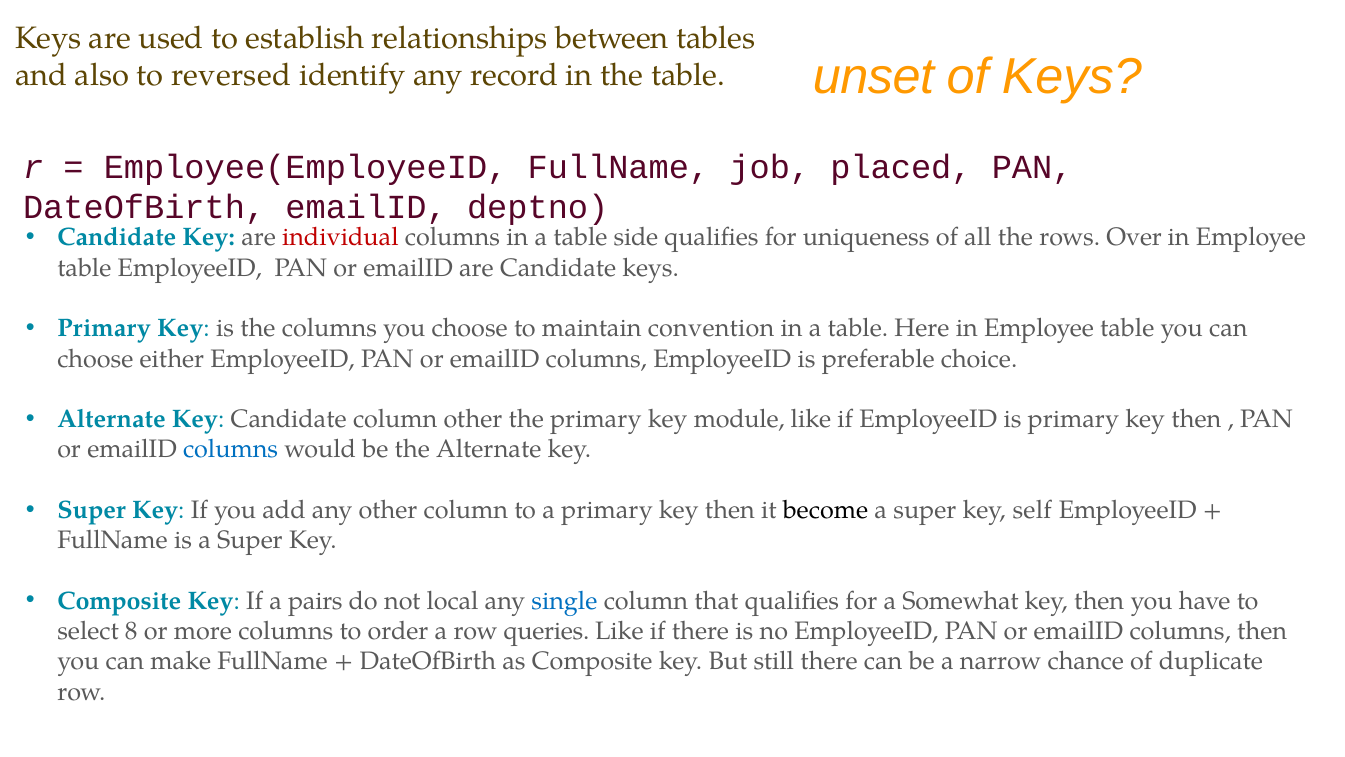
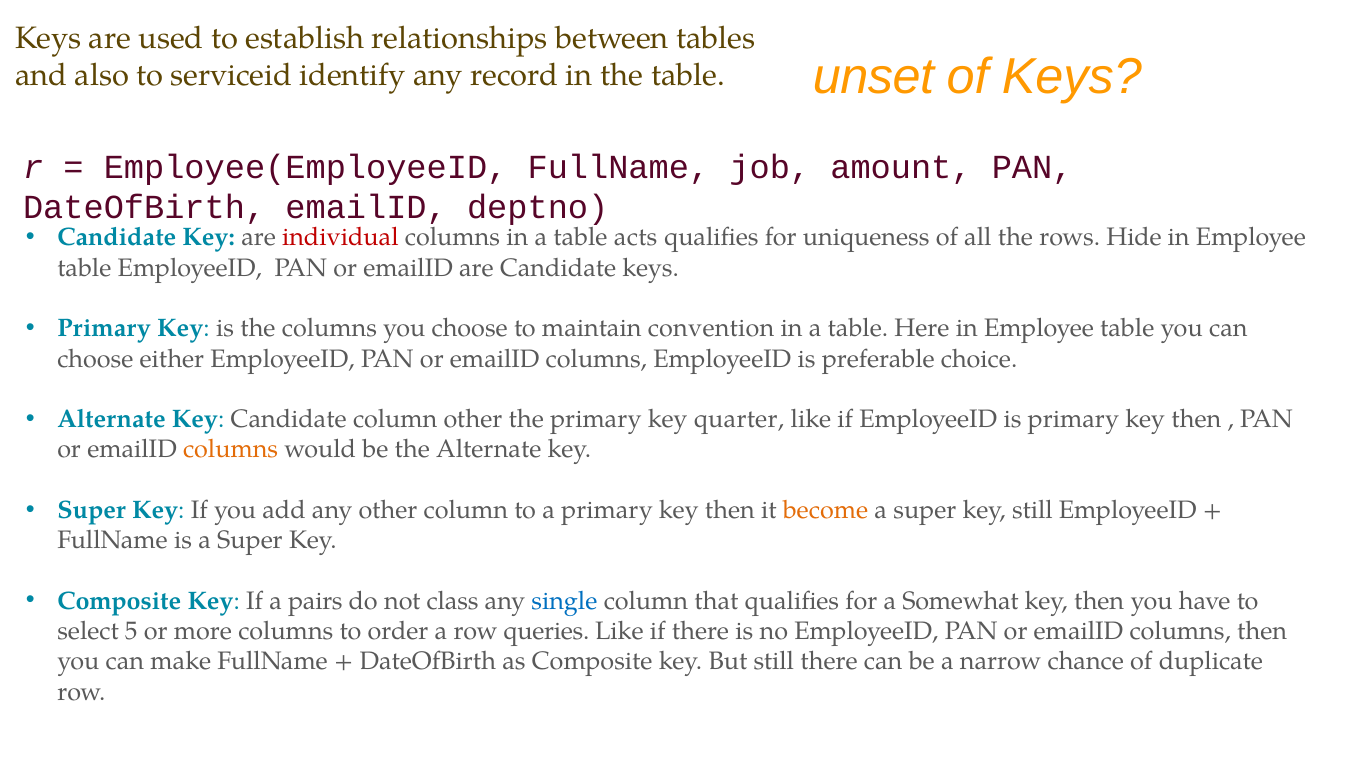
reversed: reversed -> serviceid (231, 75)
placed: placed -> amount (901, 167)
side: side -> acts (636, 237)
Over: Over -> Hide (1134, 237)
module: module -> quarter (739, 419)
columns colour: blue -> orange (231, 449)
become colour: black -> orange (825, 510)
key self: self -> still (1032, 510)
local: local -> class (453, 601)
8: 8 -> 5 (131, 631)
